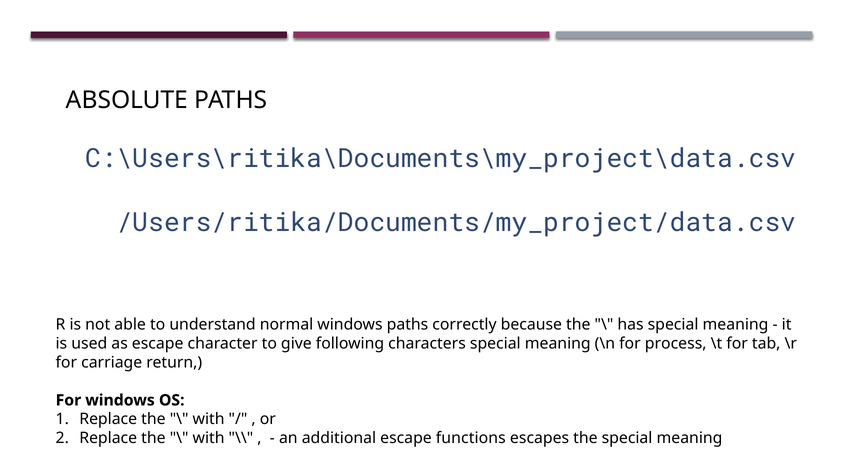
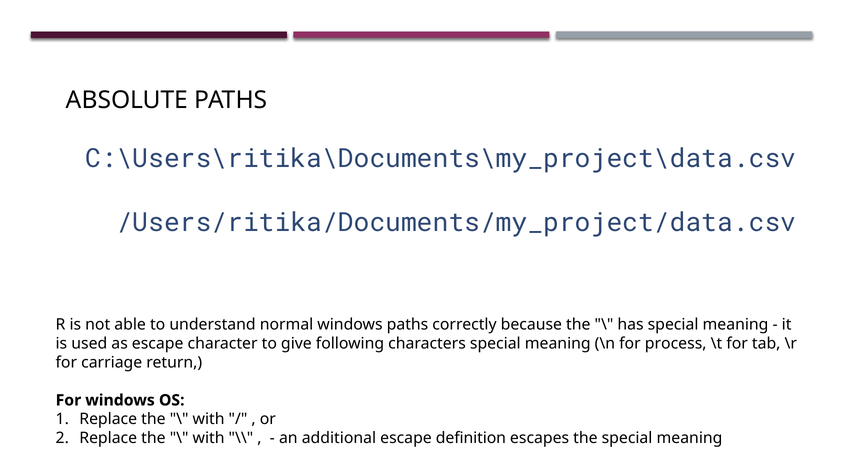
functions: functions -> definition (471, 438)
